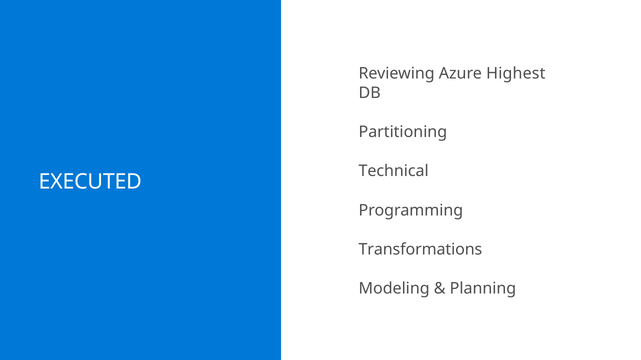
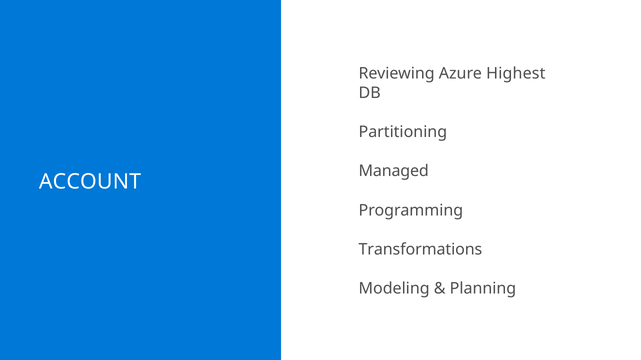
Technical: Technical -> Managed (394, 171)
EXECUTED: EXECUTED -> ACCOUNT (90, 182)
